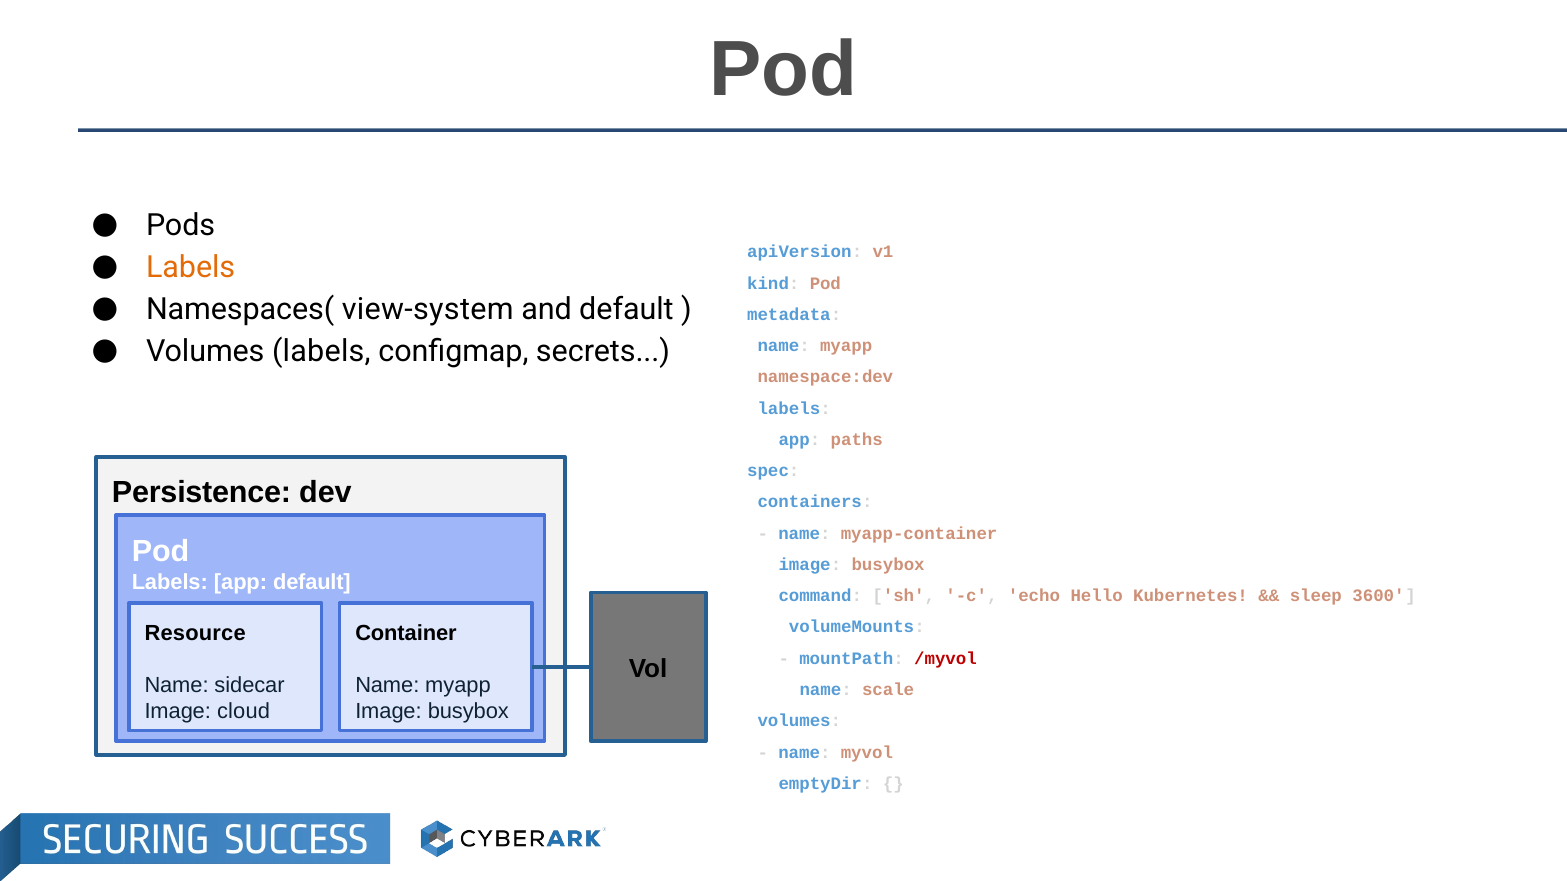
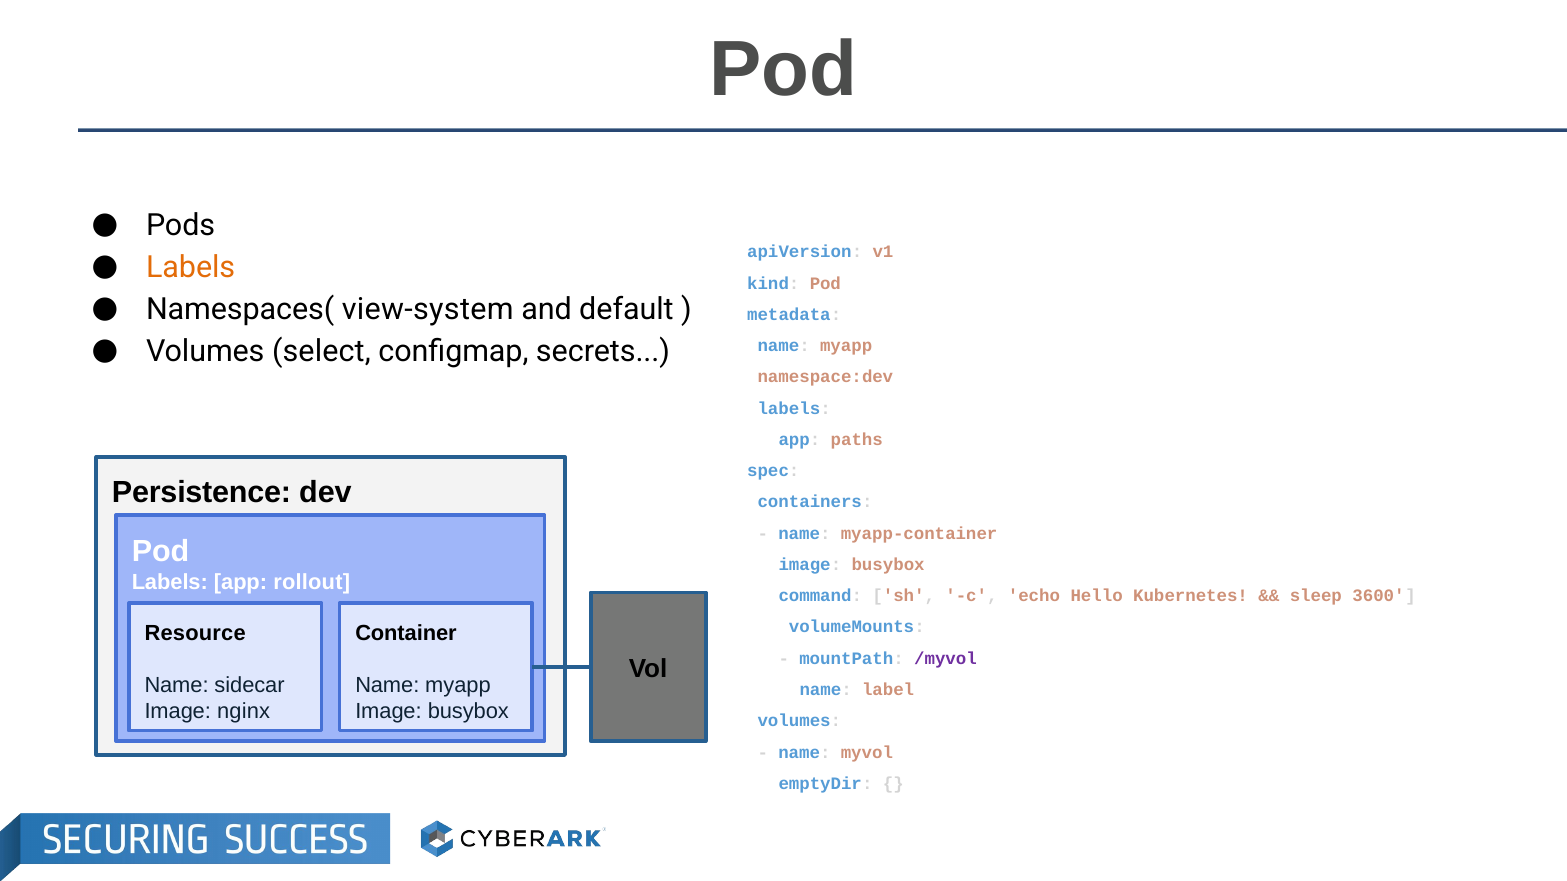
Volumes labels: labels -> select (321, 351)
app default: default -> rollout (312, 582)
/myvol colour: red -> purple (945, 659)
scale: scale -> label (888, 690)
cloud: cloud -> nginx (244, 712)
